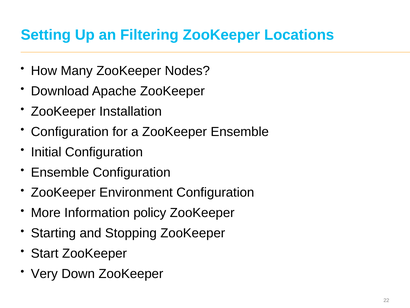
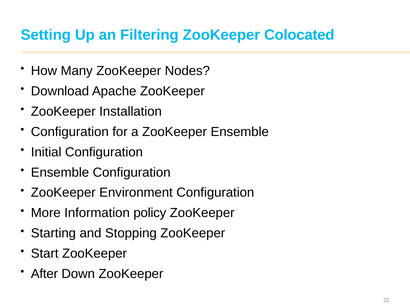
Locations: Locations -> Colocated (299, 35)
Very: Very -> After (44, 273)
